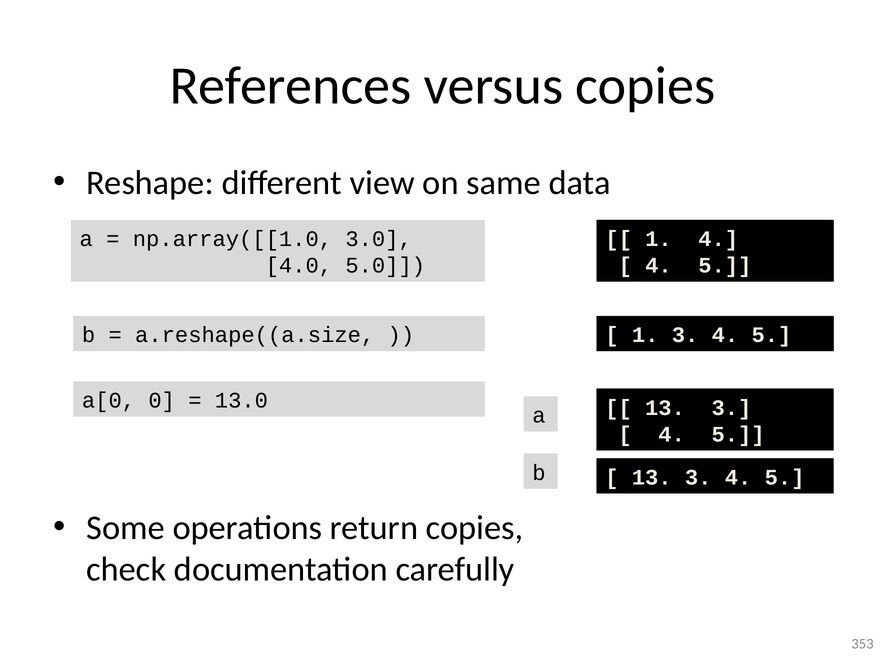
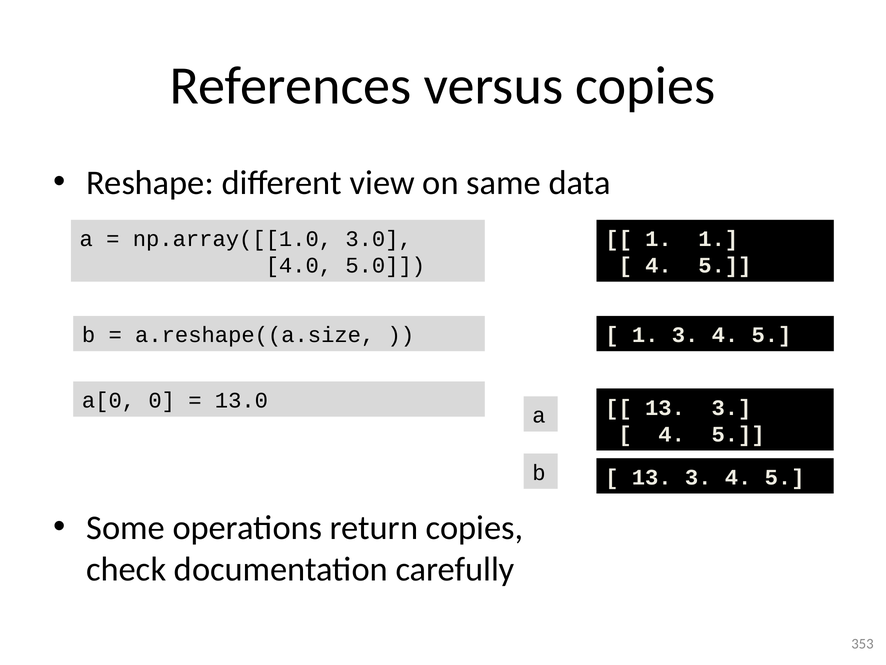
1 4: 4 -> 1 (718, 239)
